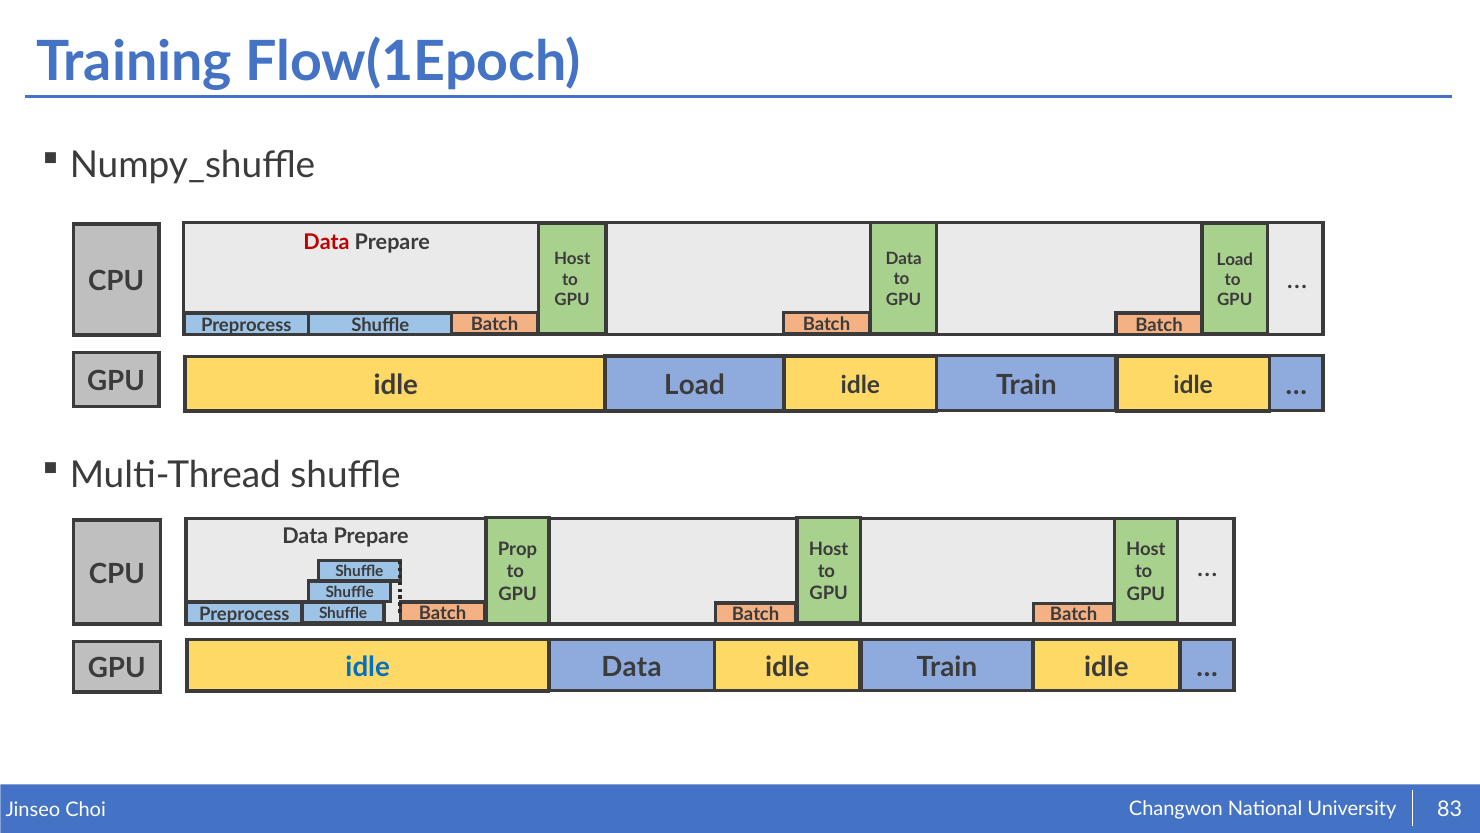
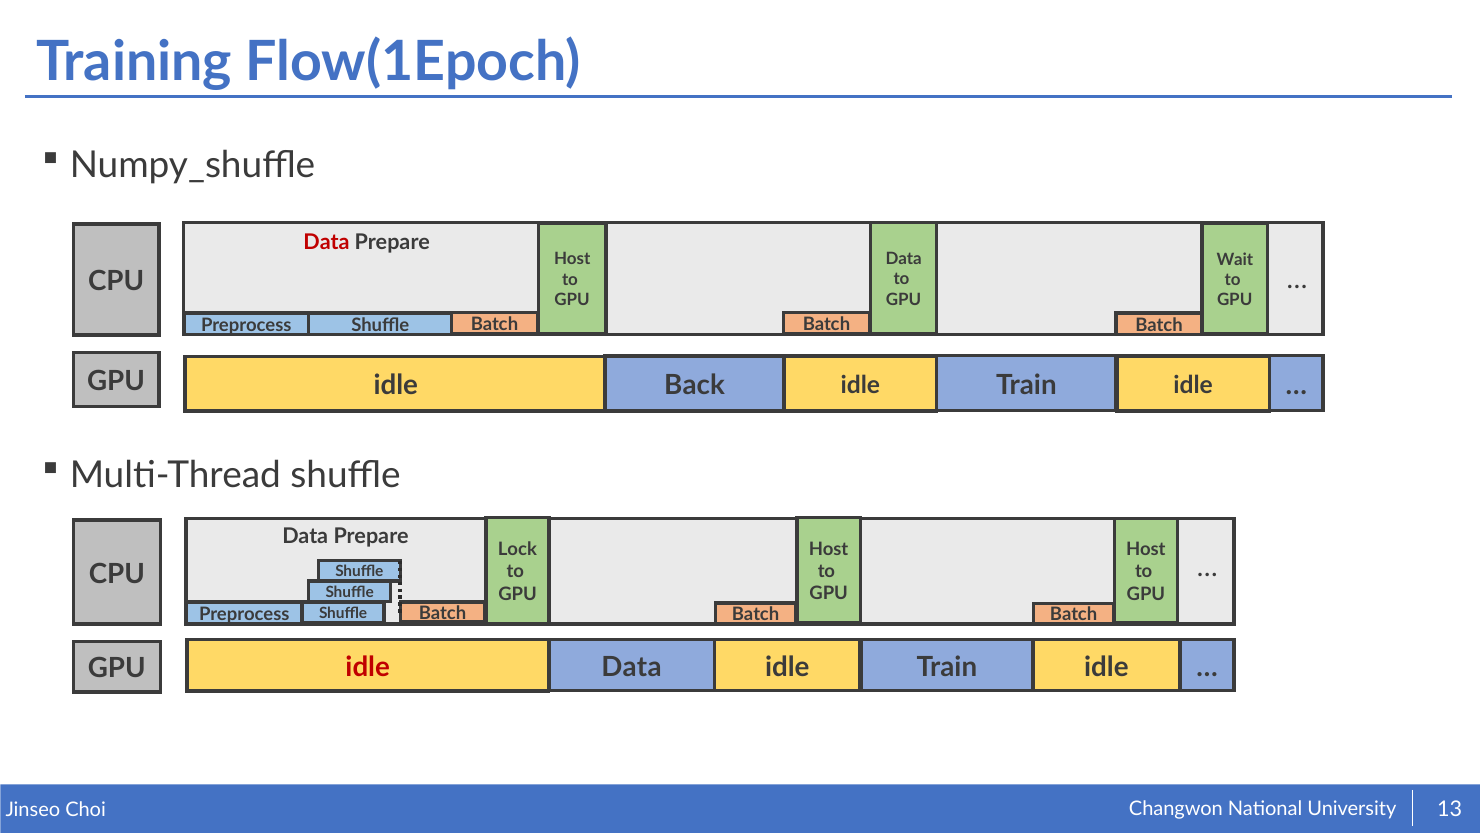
Load: Load -> Wait (1235, 259)
idle Load: Load -> Back (695, 385)
Prop: Prop -> Lock (517, 549)
idle colour: blue -> red (368, 667)
83: 83 -> 13 (1450, 808)
